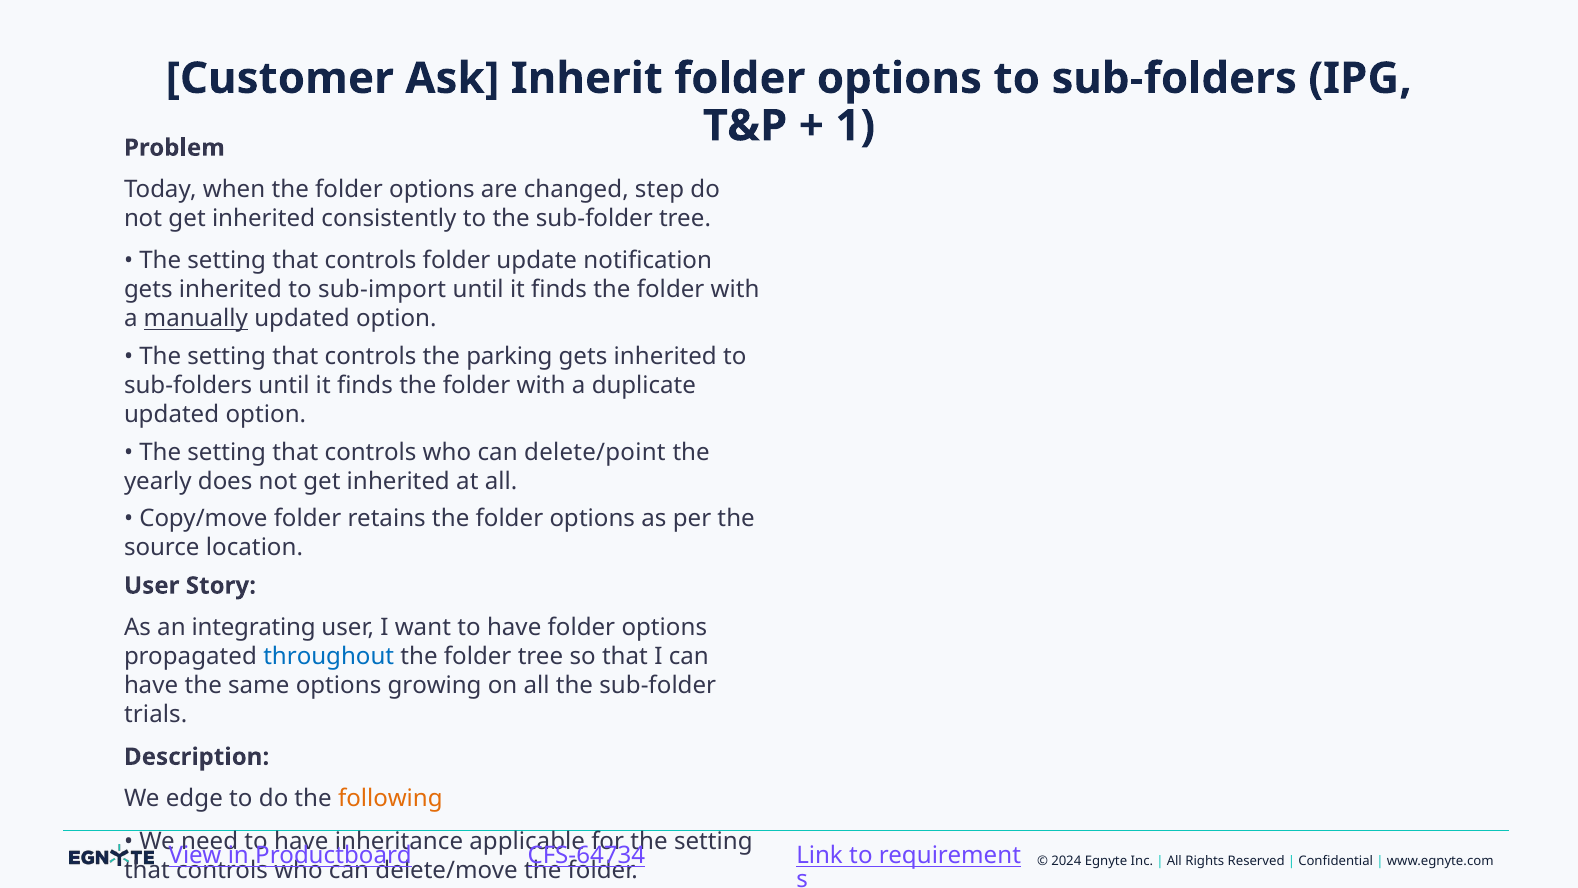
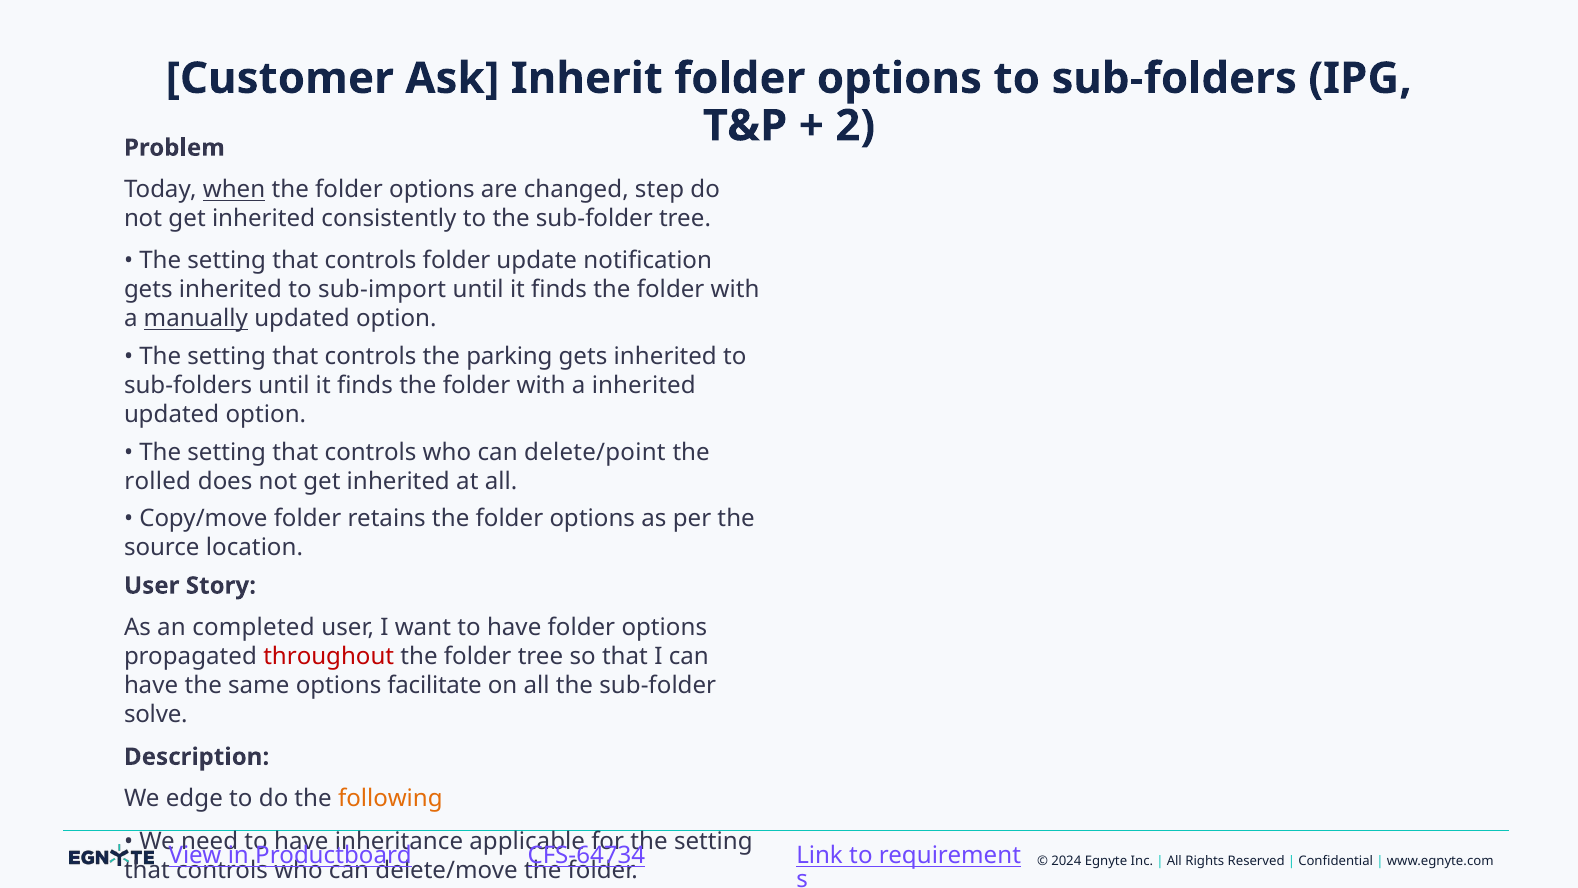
1: 1 -> 2 (855, 126)
when underline: none -> present (234, 190)
a duplicate: duplicate -> inherited (644, 385)
yearly: yearly -> rolled (158, 481)
integrating: integrating -> completed (253, 628)
throughout colour: blue -> red (329, 657)
growing: growing -> facilitate (435, 685)
trials: trials -> solve (156, 714)
